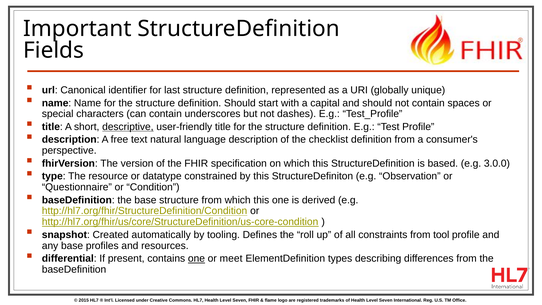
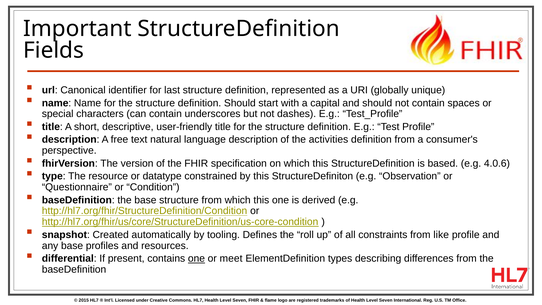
descriptive underline: present -> none (128, 127)
checklist: checklist -> activities (328, 140)
3.0.0: 3.0.0 -> 4.0.6 (497, 163)
tool: tool -> like (441, 235)
